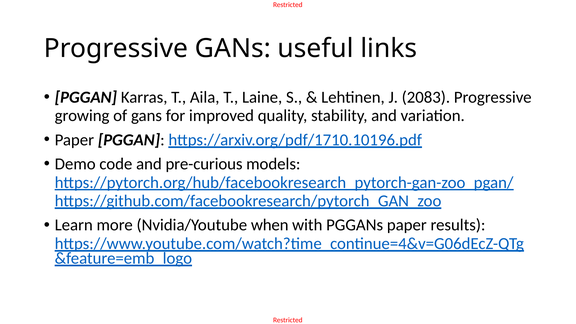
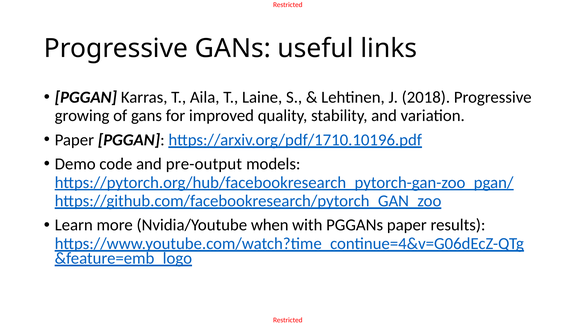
2083: 2083 -> 2018 (426, 97)
pre-curious: pre-curious -> pre-output (204, 164)
